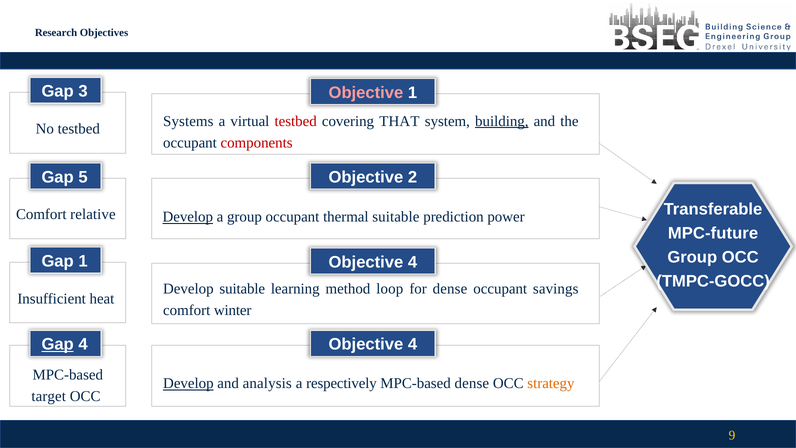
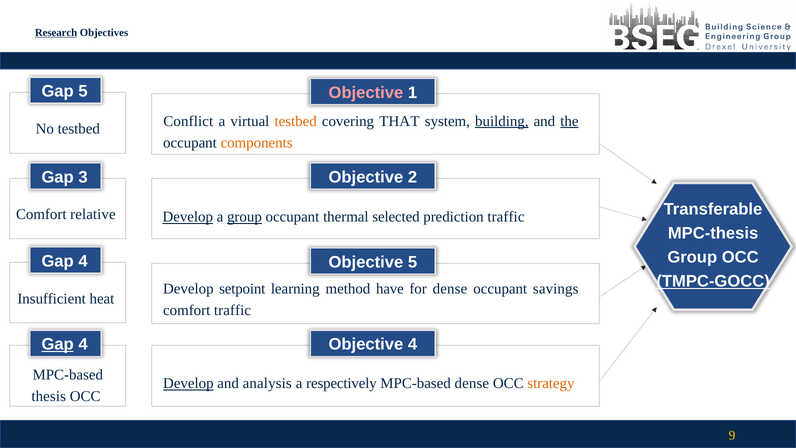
Research underline: none -> present (56, 33)
Gap 3: 3 -> 5 (83, 91)
Systems: Systems -> Conflict (188, 121)
testbed colour: red -> orange (296, 121)
the underline: none -> present (569, 121)
components colour: red -> orange (257, 143)
5: 5 -> 3 (83, 177)
group underline: none -> present (244, 217)
thermal suitable: suitable -> selected (396, 217)
prediction power: power -> traffic (506, 217)
MPC-future: MPC-future -> MPC-thesis (713, 233)
1: 1 -> 4 (83, 261)
4: 4 -> 5 (413, 262)
TMPC-GOCC underline: none -> present (713, 281)
Develop suitable: suitable -> setpoint (242, 289)
loop: loop -> have (390, 289)
comfort winter: winter -> traffic (233, 310)
target: target -> thesis (49, 396)
